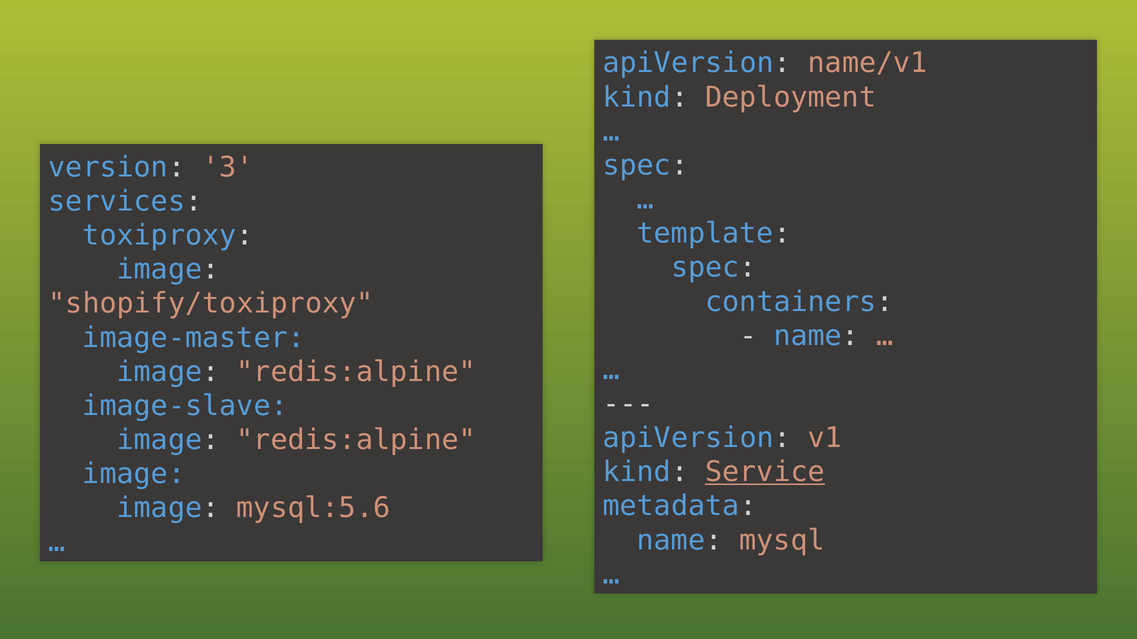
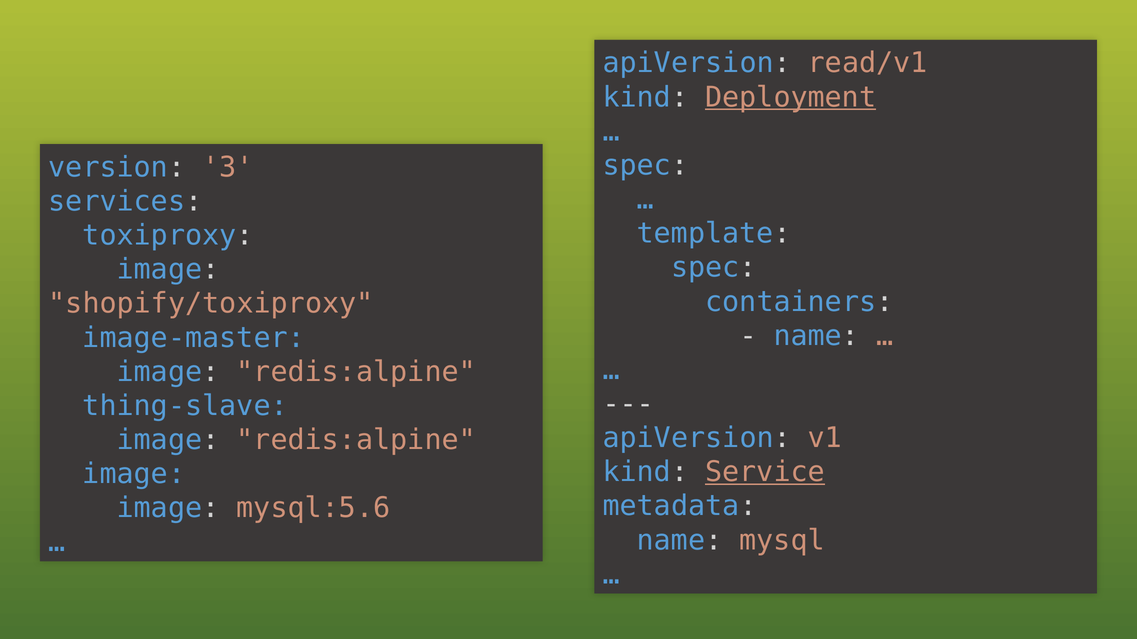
name/v1: name/v1 -> read/v1 (868, 63)
Deployment underline: none -> present (791, 97)
image-slave: image-slave -> thing-slave (185, 406)
